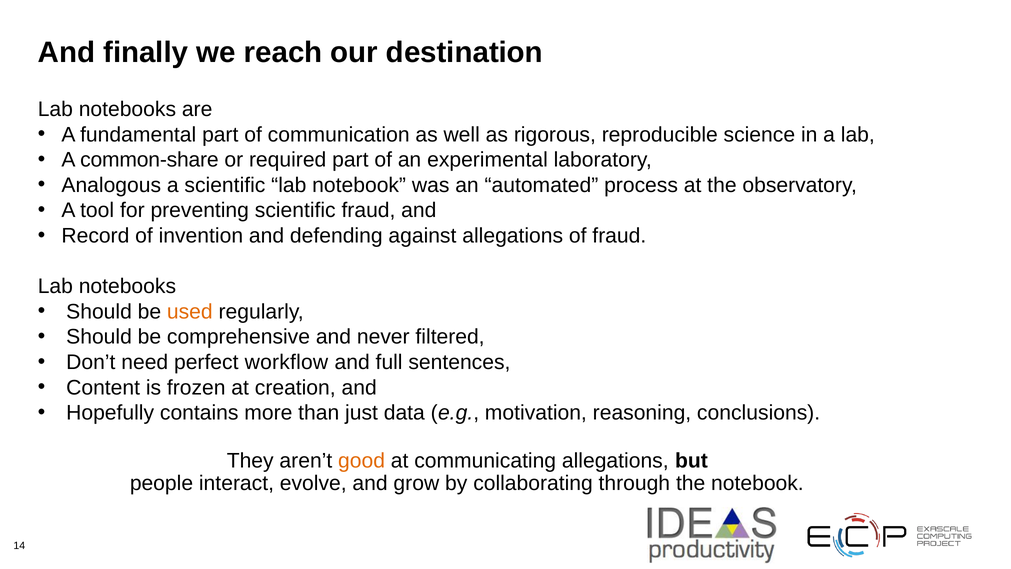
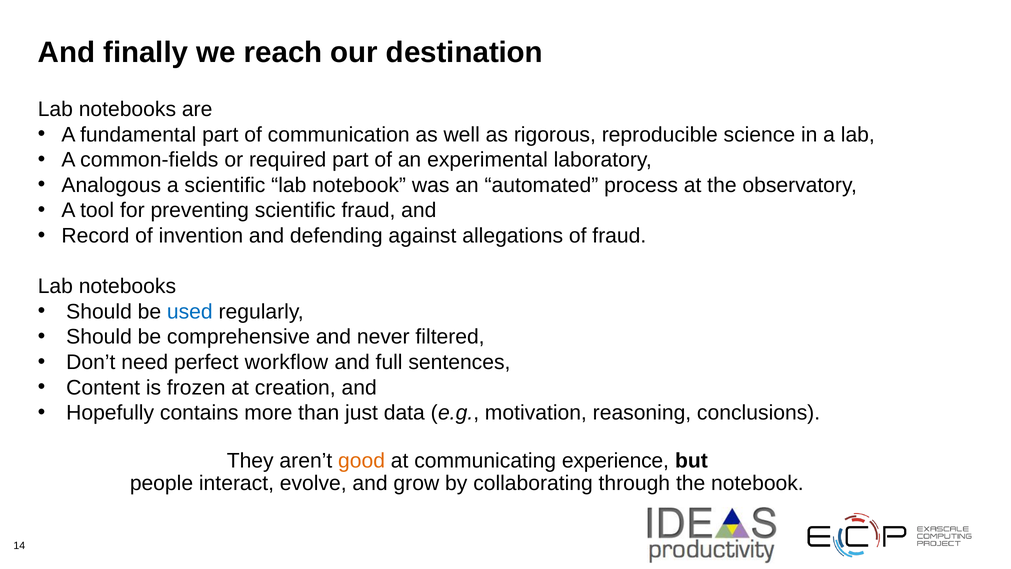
common-share: common-share -> common-fields (149, 160)
used colour: orange -> blue (190, 312)
communicating allegations: allegations -> experience (615, 461)
